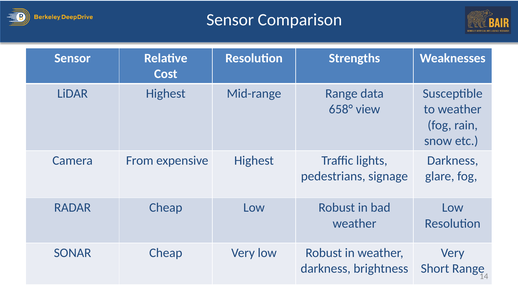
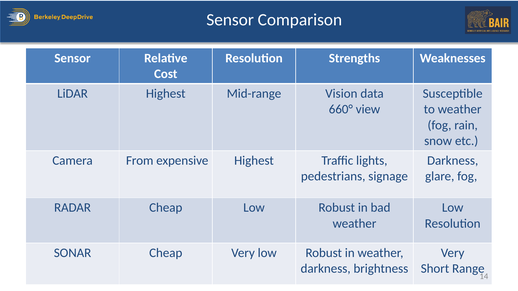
Mid-range Range: Range -> Vision (341, 94)
658°: 658° -> 660° (341, 109)
